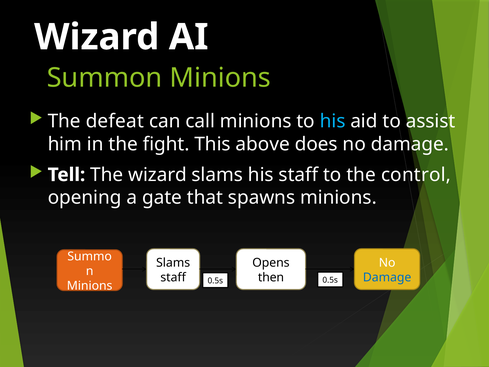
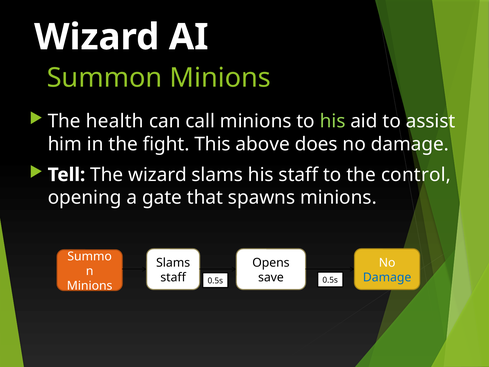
defeat: defeat -> health (115, 121)
his colour: light blue -> light green (333, 121)
then: then -> save (271, 277)
